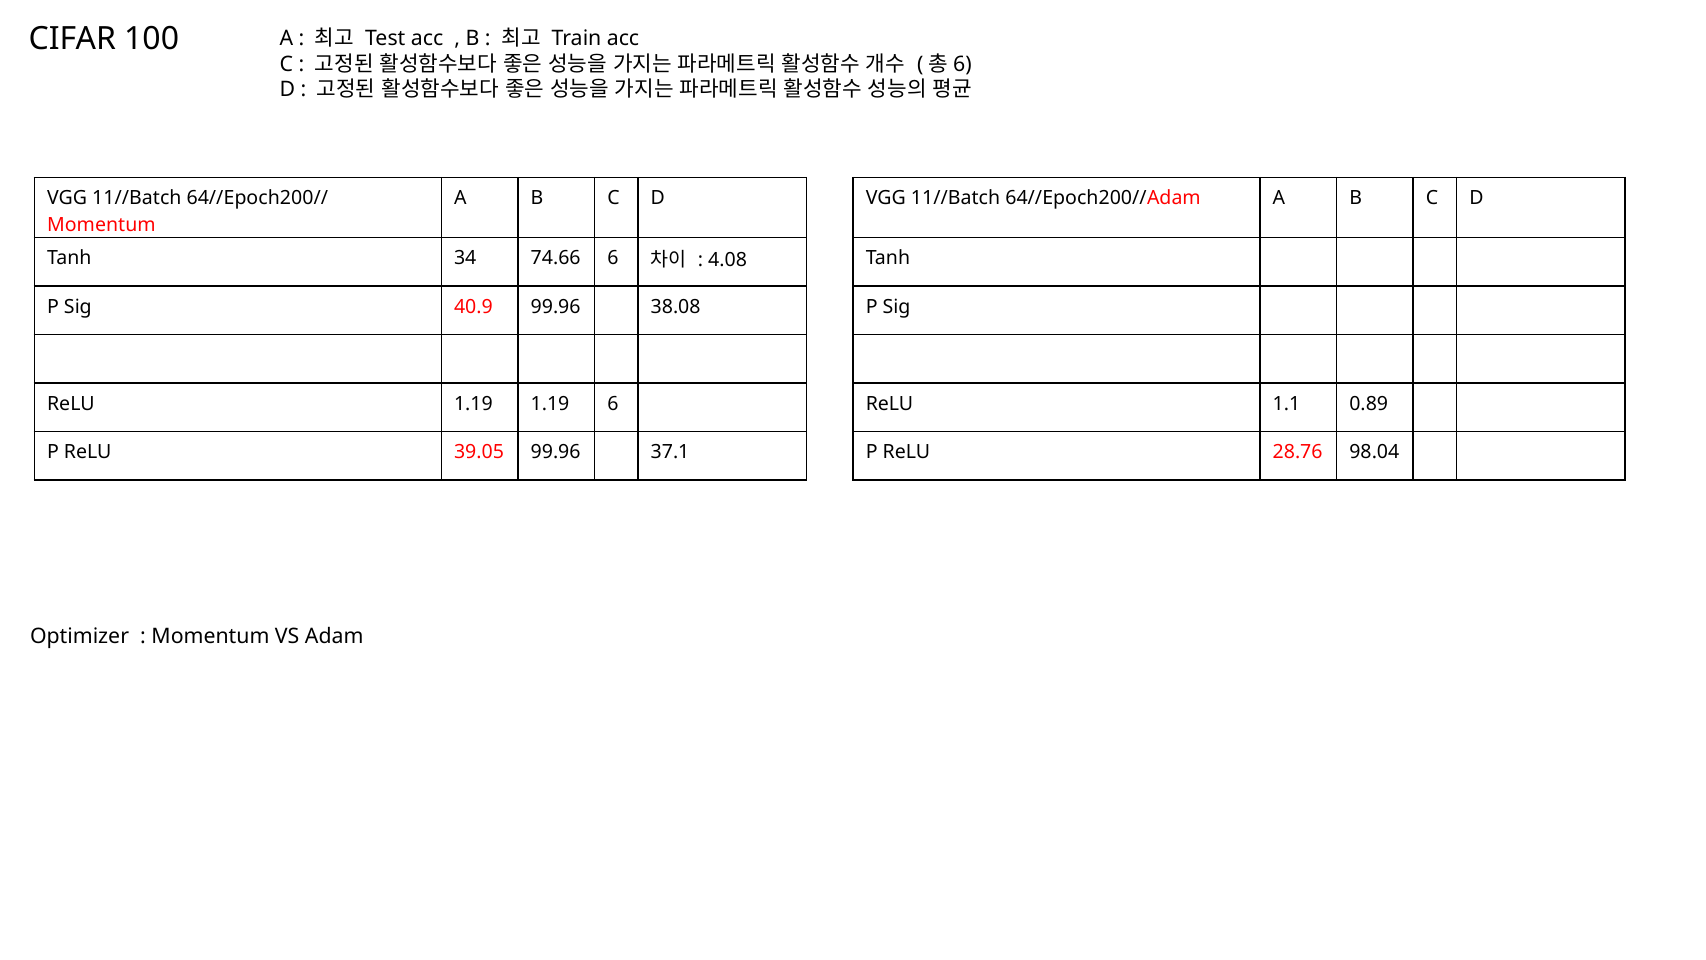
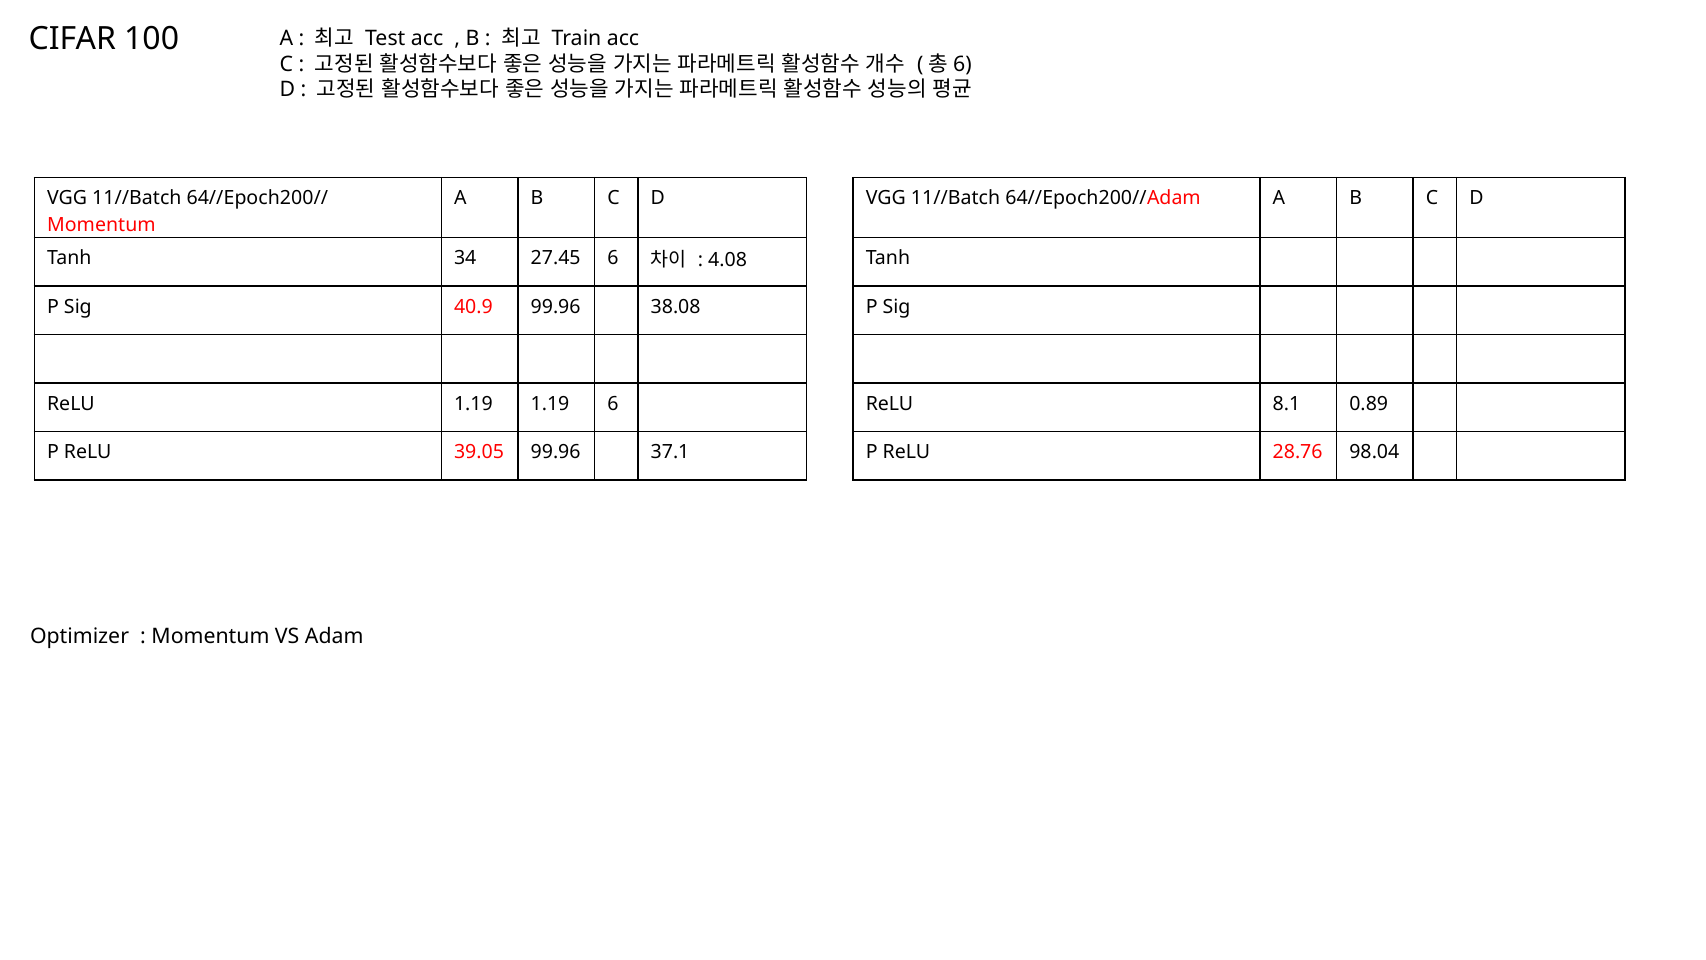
74.66: 74.66 -> 27.45 (556, 258)
1.1: 1.1 -> 8.1 (1287, 404)
